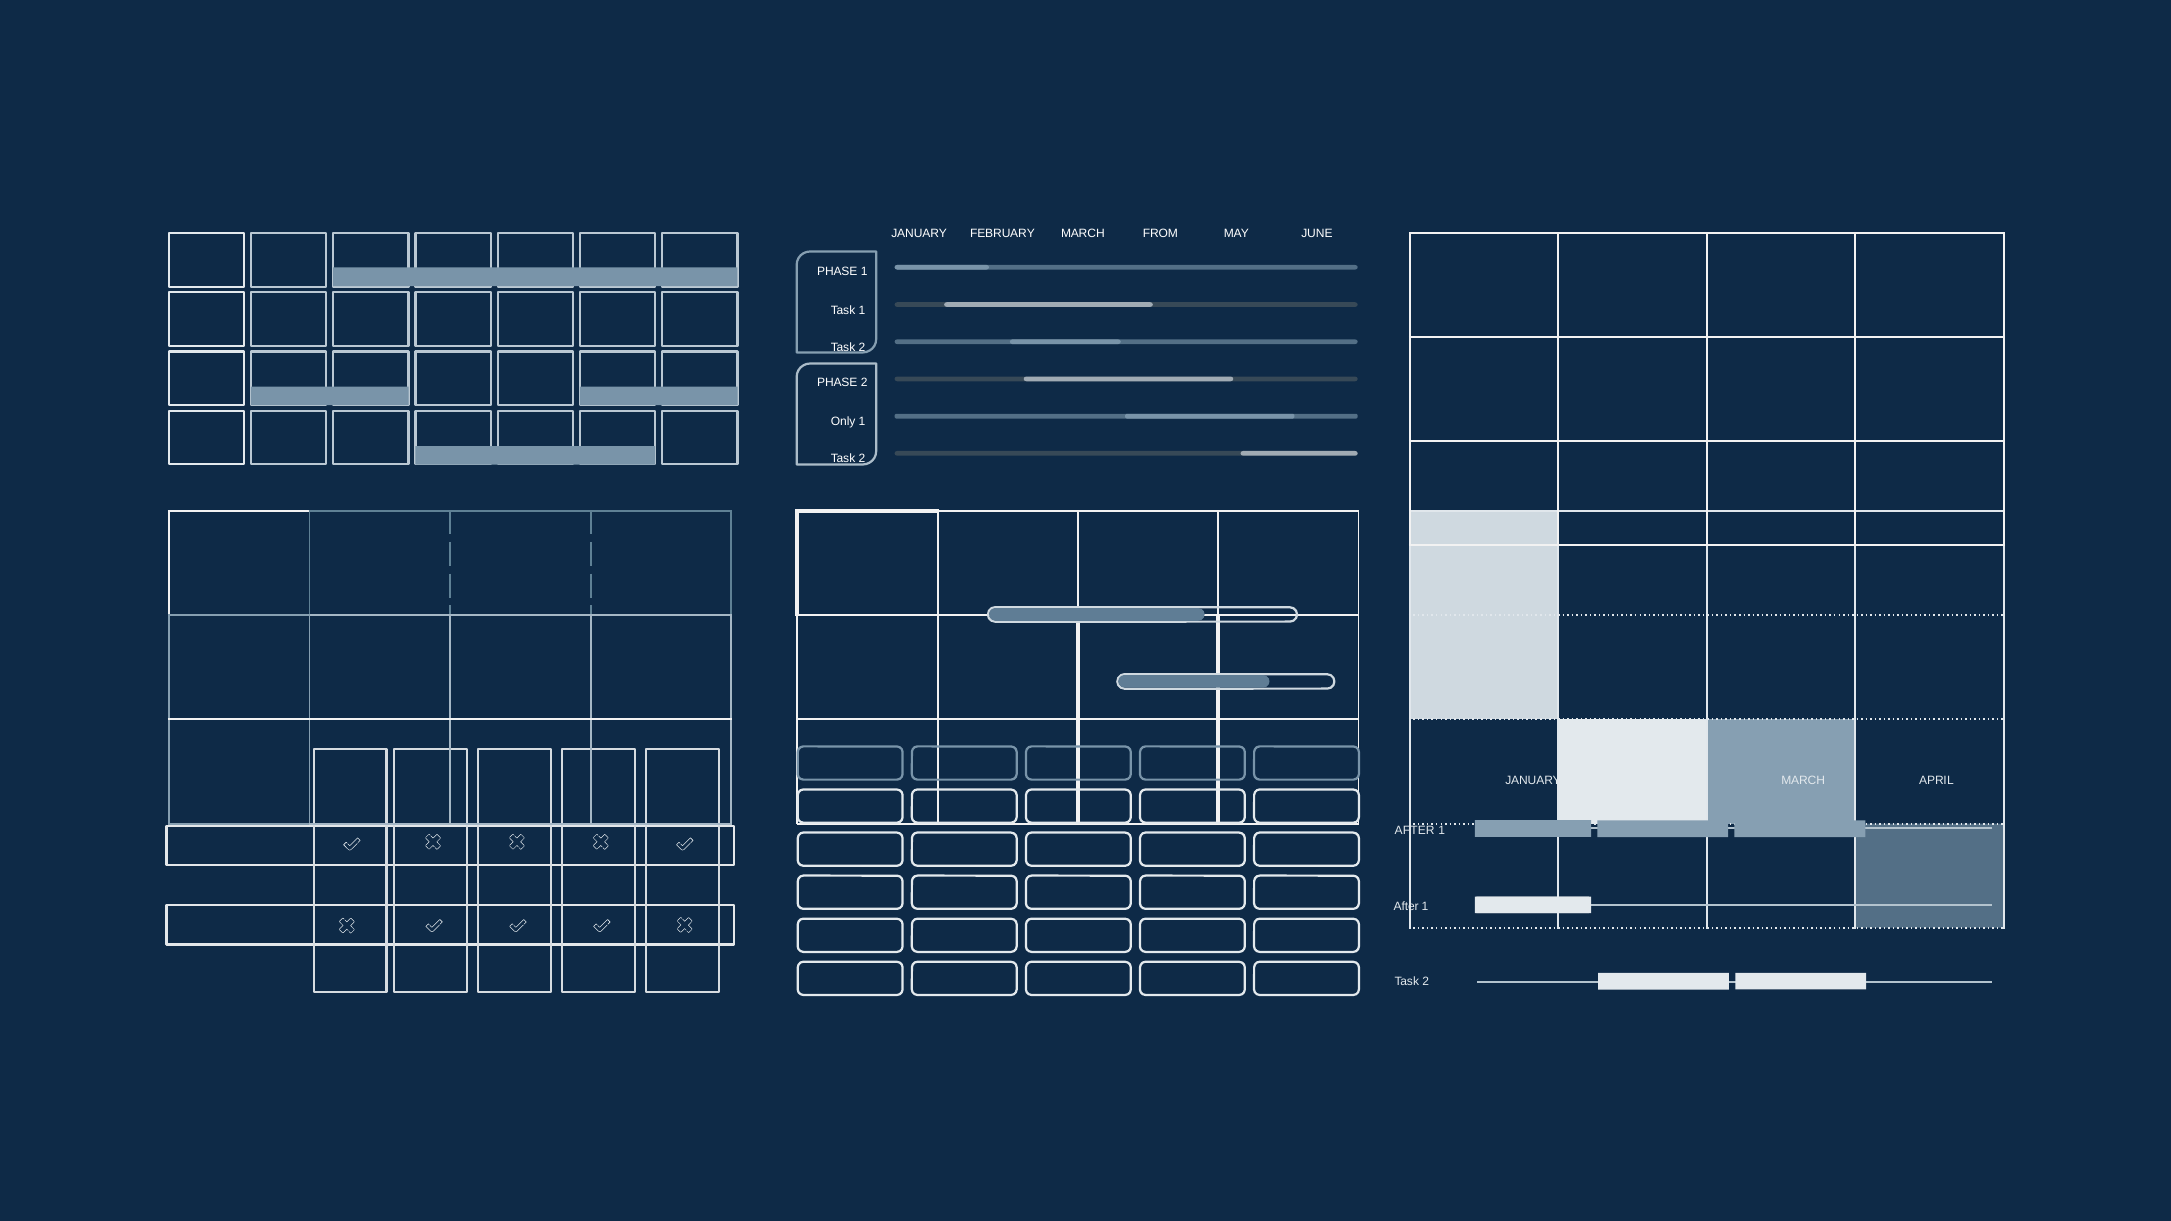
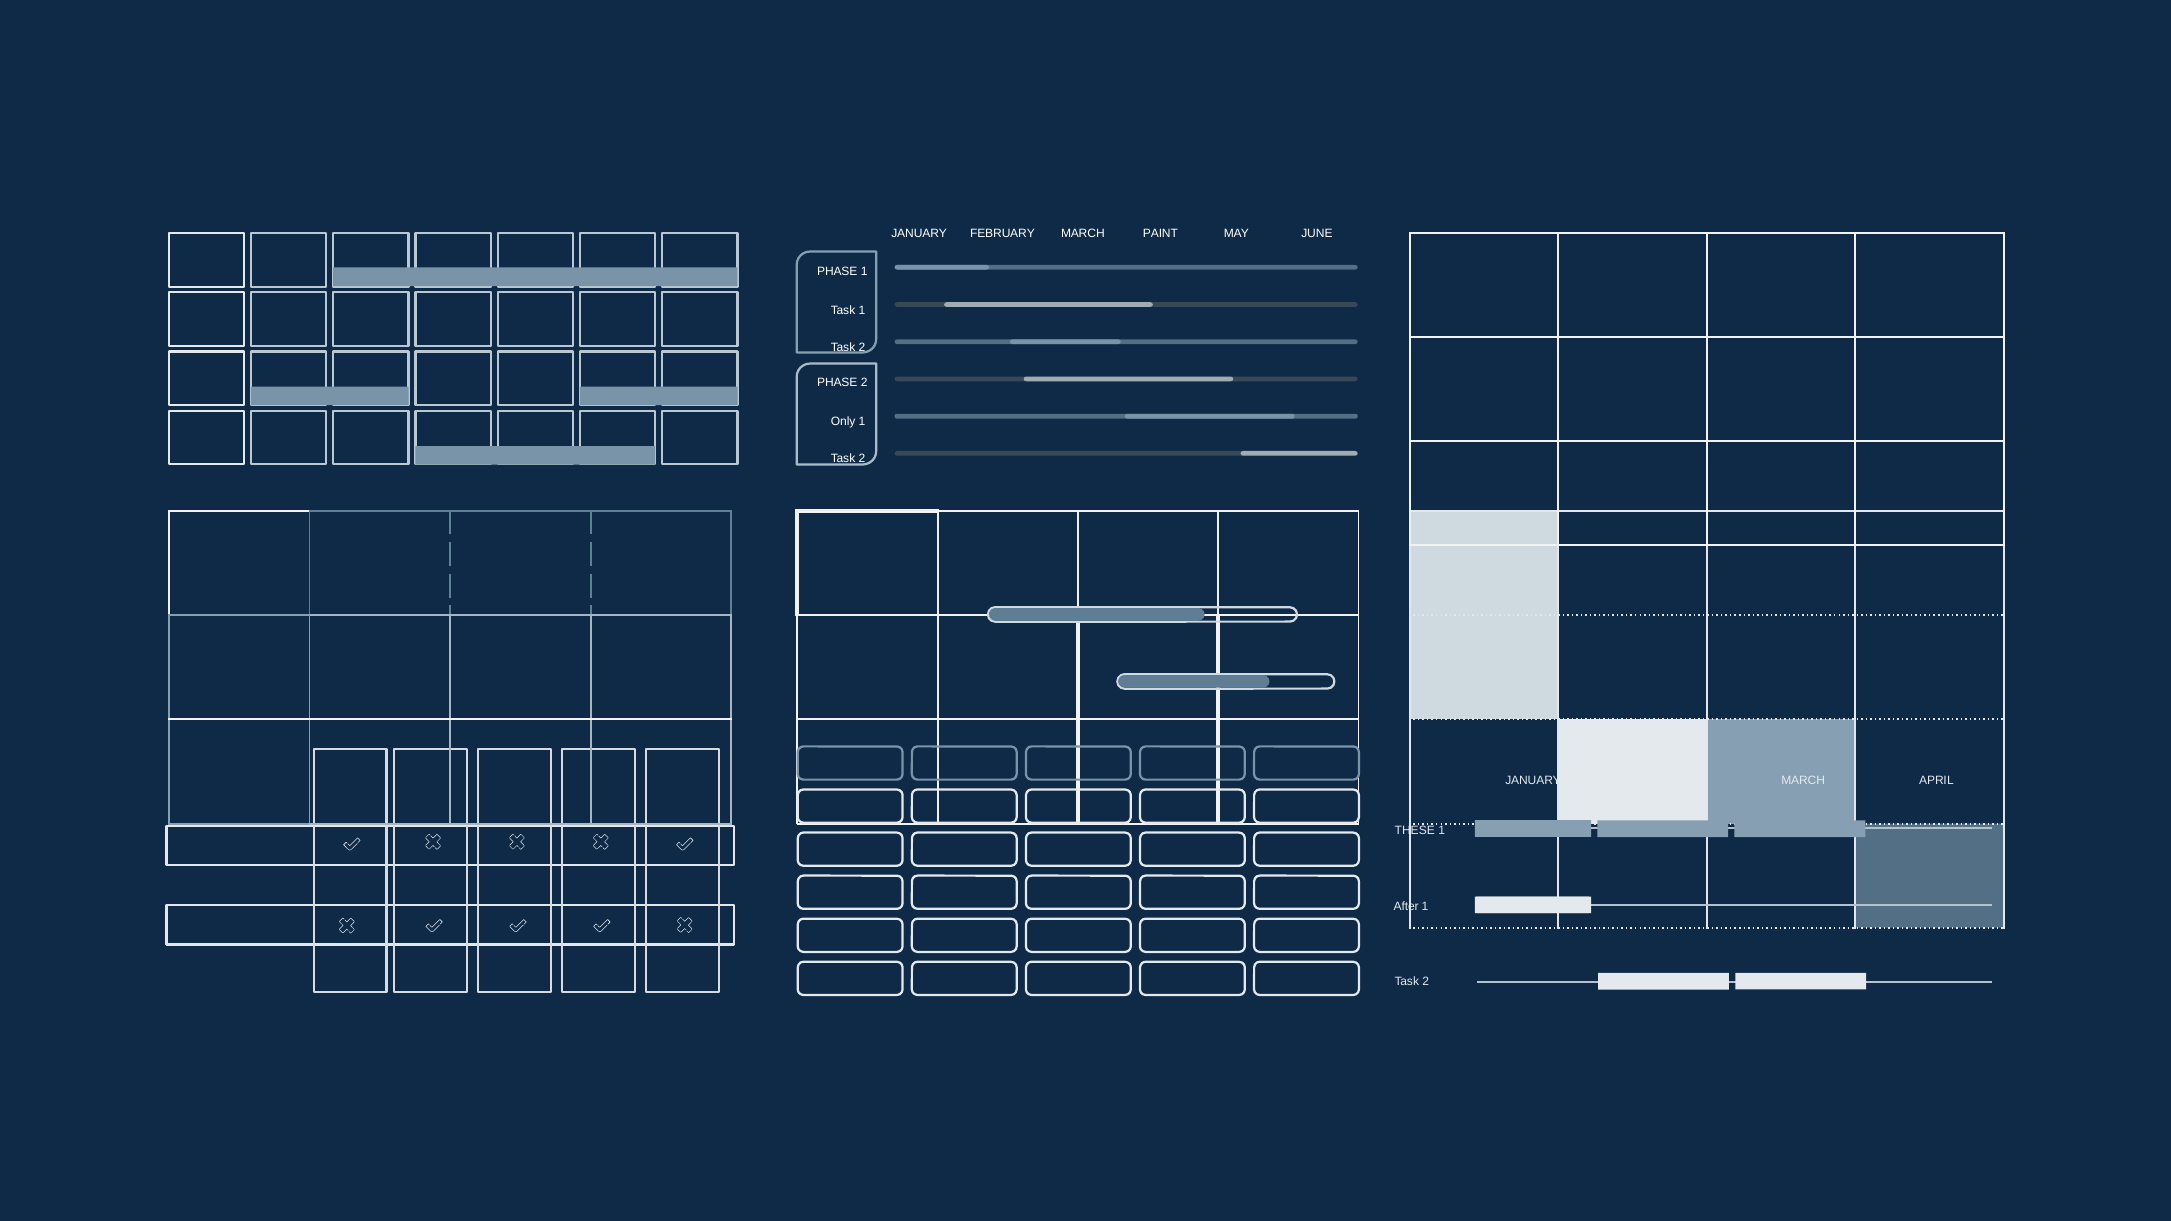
FROM: FROM -> PAINT (1160, 234)
AFTER: AFTER -> THESE (1415, 831)
